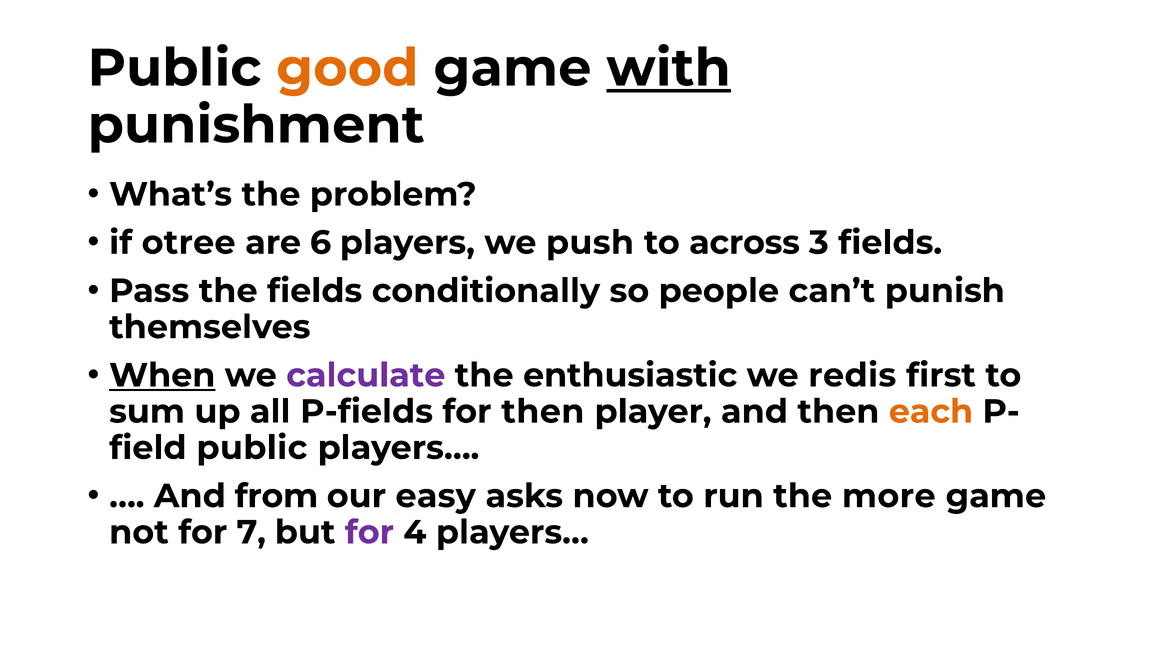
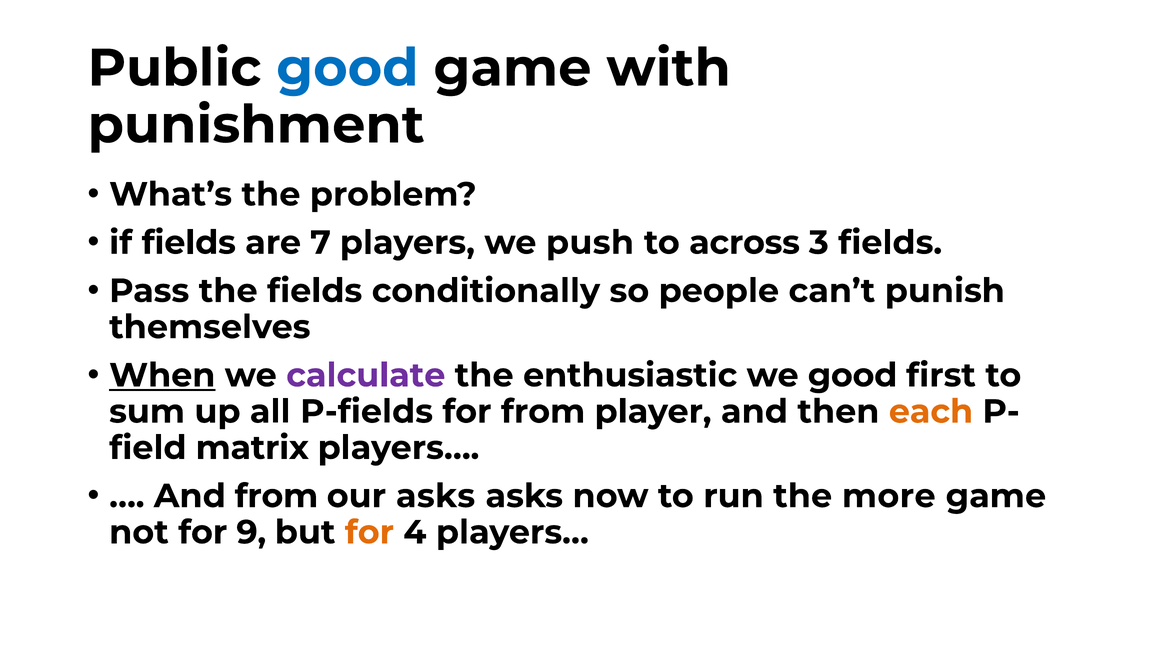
good colour: orange -> blue (347, 68)
with underline: present -> none (669, 68)
if otree: otree -> fields (189, 242)
6: 6 -> 7 (321, 242)
we redis: redis -> good (853, 375)
for then: then -> from (543, 411)
public: public -> matrix (252, 447)
our easy: easy -> asks (436, 496)
7: 7 -> 9 (251, 532)
for colour: purple -> orange (369, 532)
